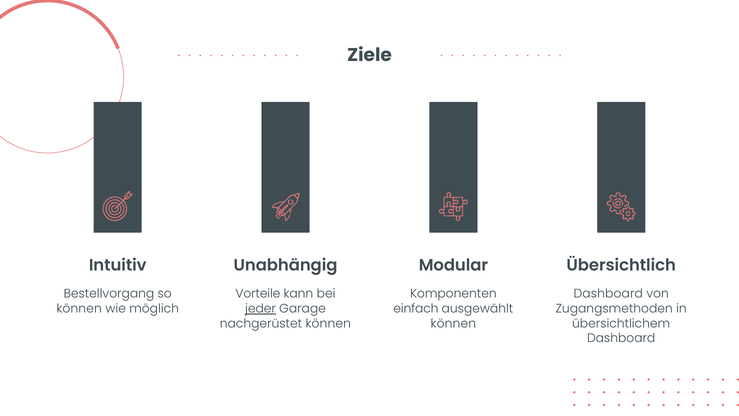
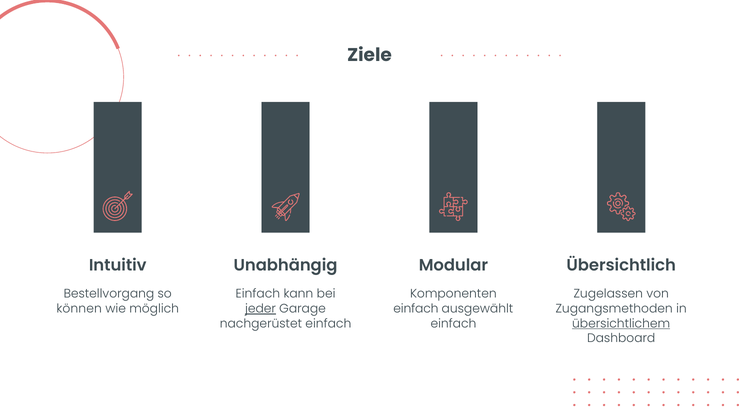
Vorteile: Vorteile -> Einfach (258, 294)
Dashboard: Dashboard -> Zugelassen (608, 294)
nachgerüstet können: können -> einfach (328, 323)
können: können -> einfach (453, 323)
übersichtlichem underline: none -> present (621, 323)
